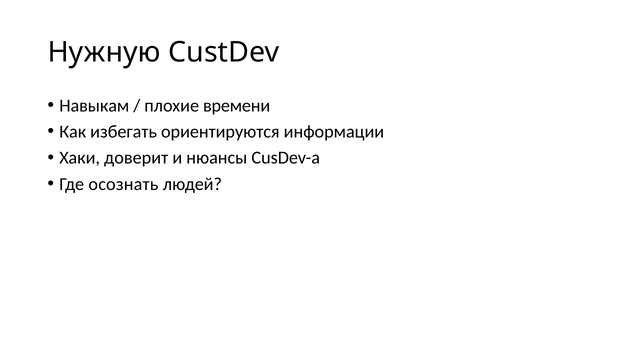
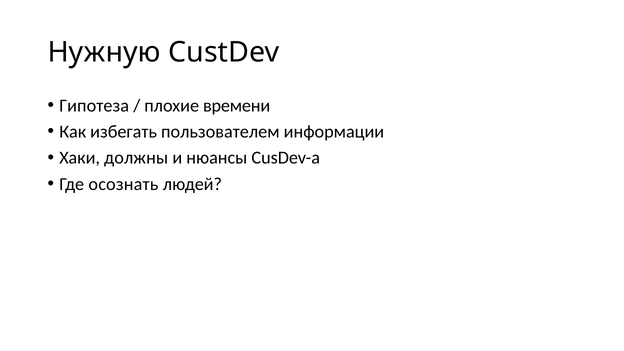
Навыкам: Навыкам -> Гипотеза (94, 106)
ориентируются: ориентируются -> пользователем (220, 132)
доверит: доверит -> должны (136, 158)
